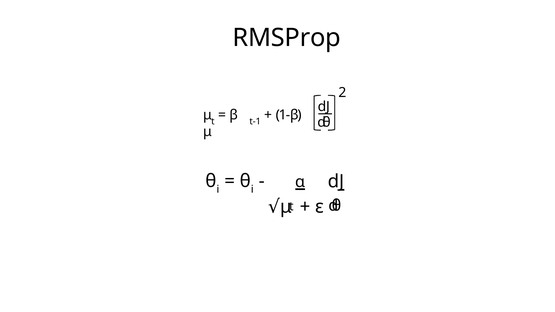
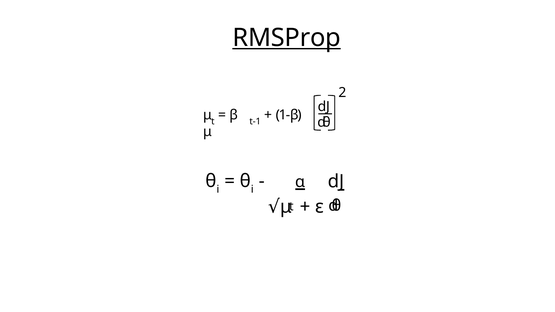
RMSProp underline: none -> present (287, 38)
